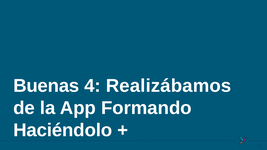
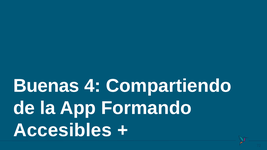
Realizábamos: Realizábamos -> Compartiendo (169, 86)
Haciéndolo: Haciéndolo -> Accesibles (63, 130)
